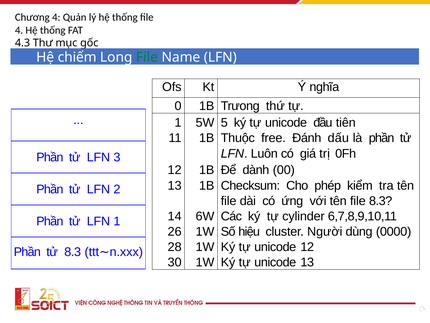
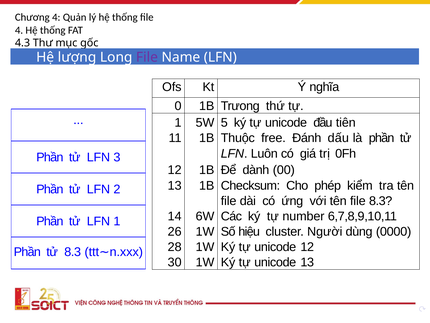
chiếm: chiếm -> lượng (77, 57)
File colour: green -> purple (147, 57)
cylinder: cylinder -> number (303, 216)
